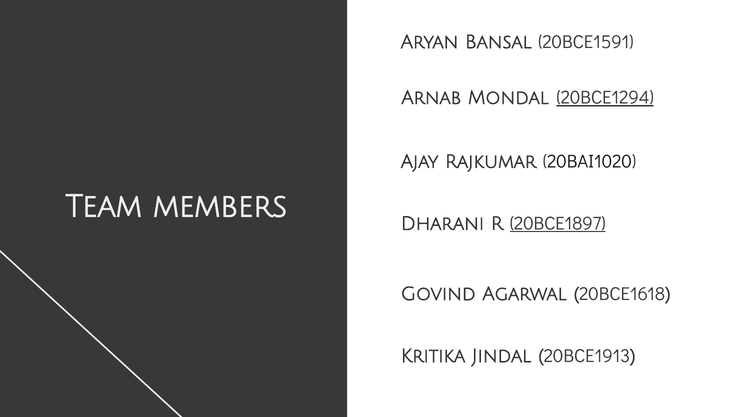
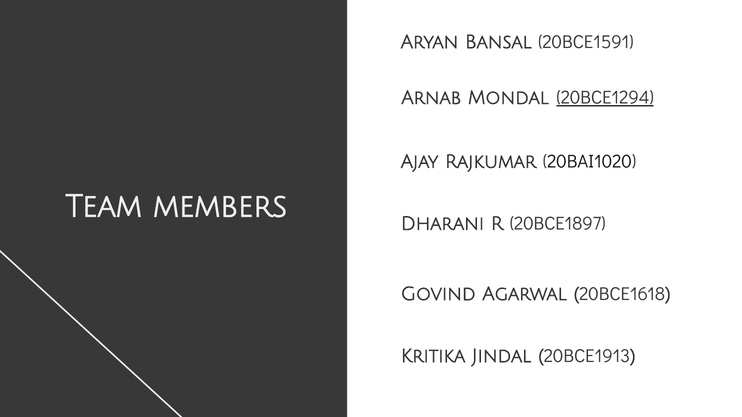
20BCE1897 underline: present -> none (558, 224)
